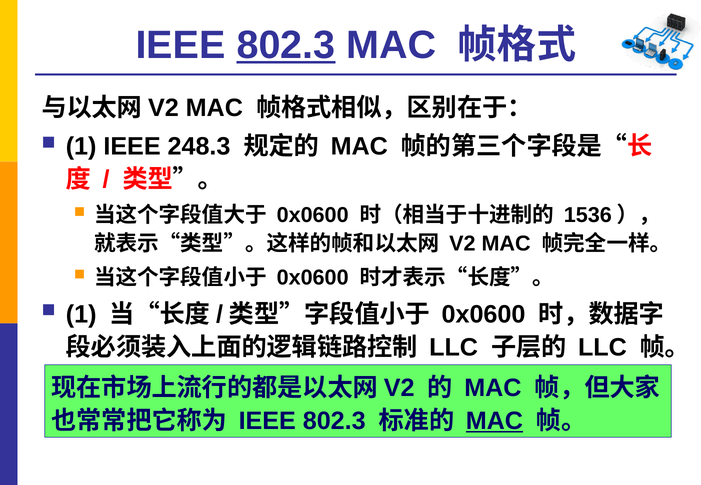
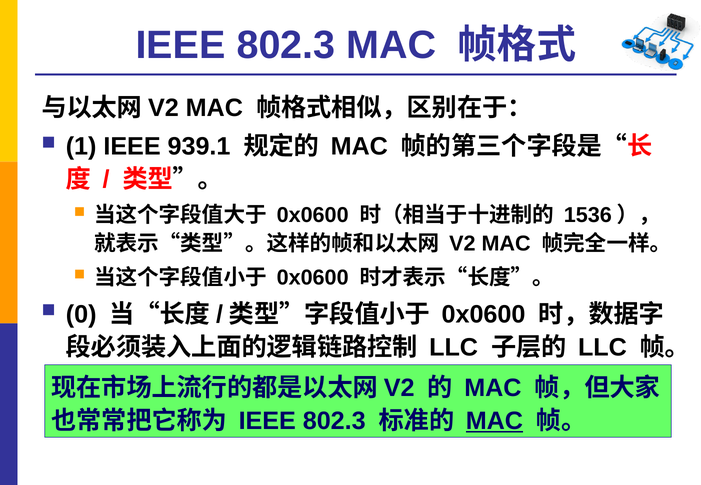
802.3 underline: present -> none (286, 45)
248.3: 248.3 -> 939.1 (199, 146)
1: 1 -> 0 (81, 314)
